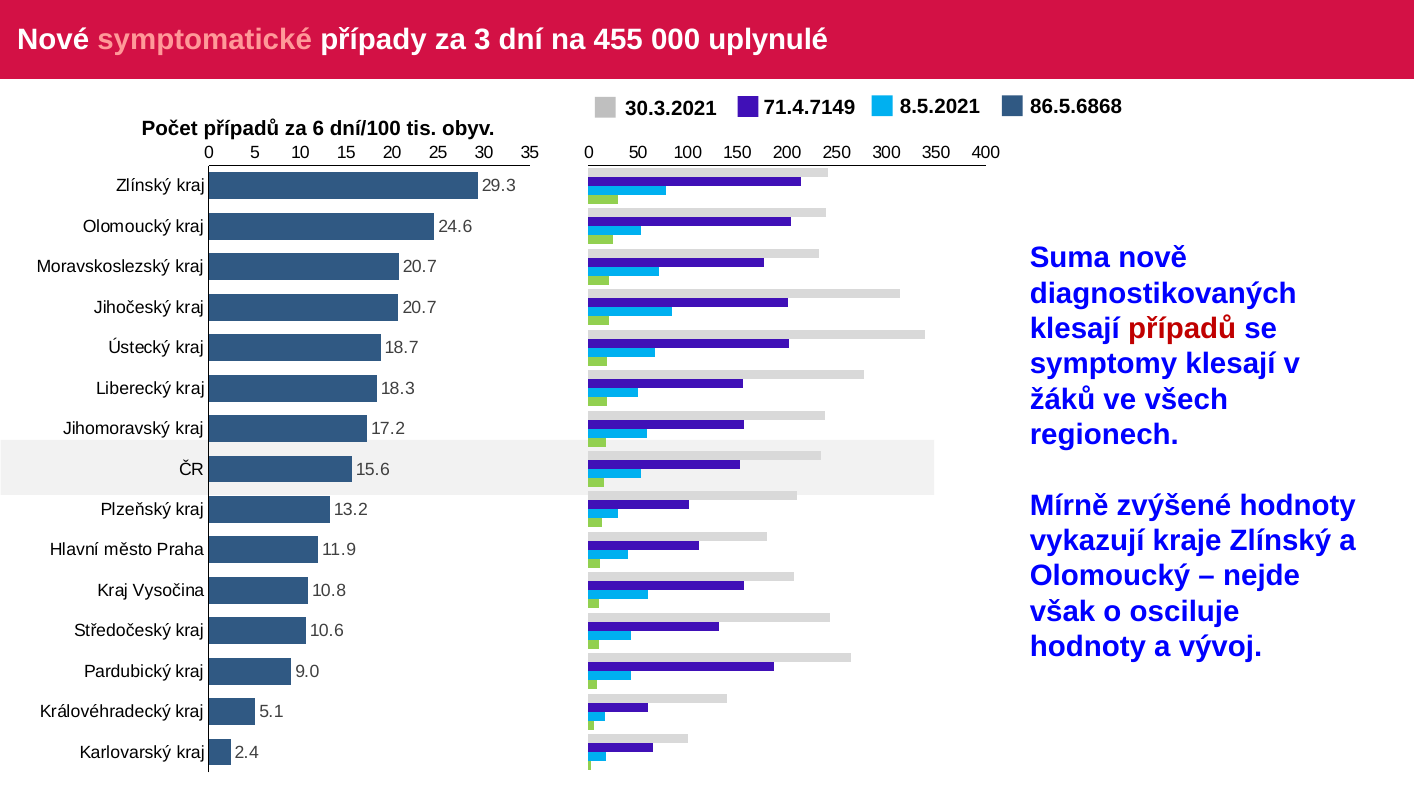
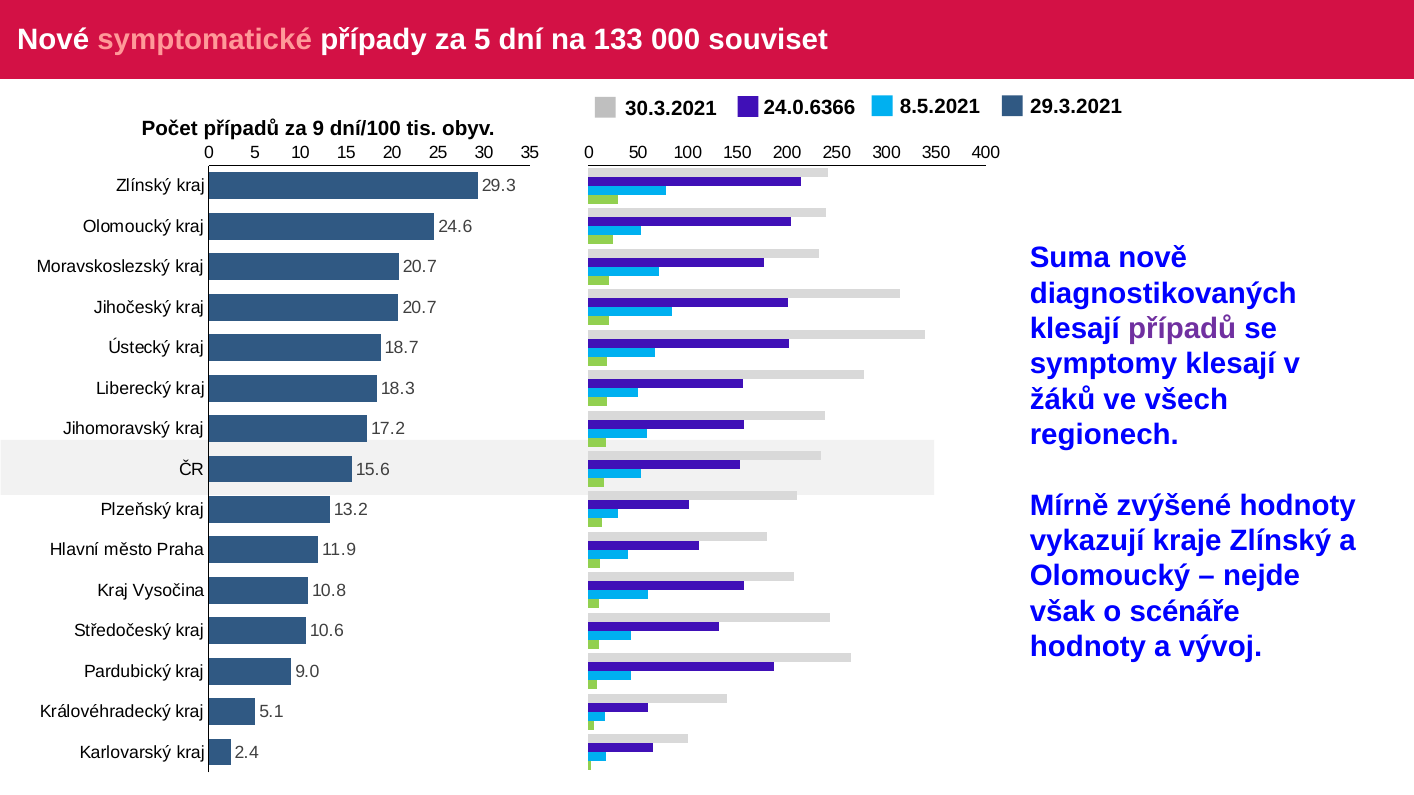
za 3: 3 -> 5 (482, 39)
455: 455 -> 133 (618, 39)
uplynulé: uplynulé -> souviset (768, 39)
71.4.7149: 71.4.7149 -> 24.0.6366 (810, 108)
86.5.6868: 86.5.6868 -> 29.3.2021 (1076, 107)
6: 6 -> 9 (318, 129)
případů colour: red -> purple (1182, 329)
osciluje: osciluje -> scénáře (1185, 612)
